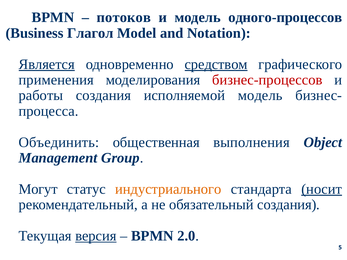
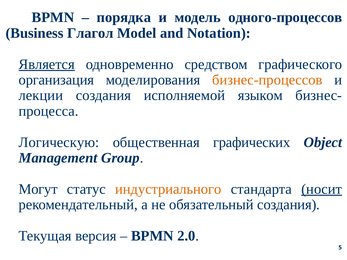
потоков: потоков -> порядка (124, 17)
средством underline: present -> none (216, 64)
применения: применения -> организация (56, 80)
бизнес-процессов colour: red -> orange (267, 80)
работы: работы -> лекции (41, 96)
исполняемой модель: модель -> языком (260, 96)
Объединить: Объединить -> Логическую (59, 142)
выполнения: выполнения -> графических (252, 142)
версия underline: present -> none (96, 236)
